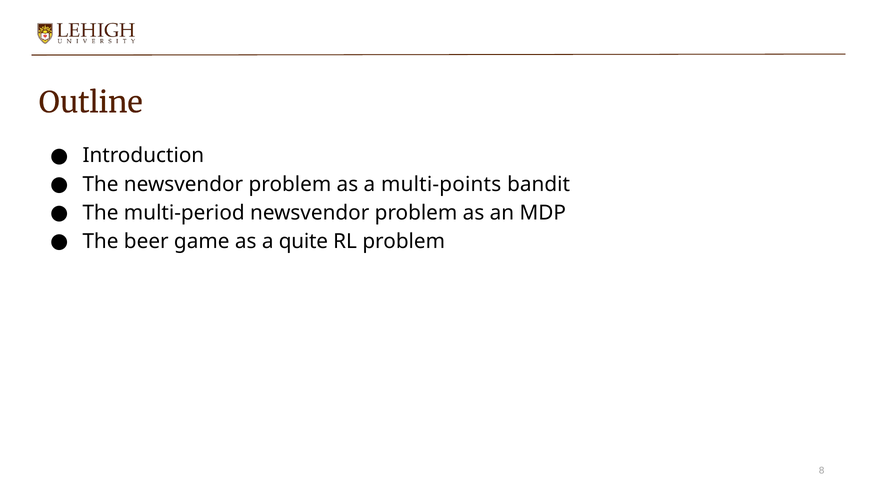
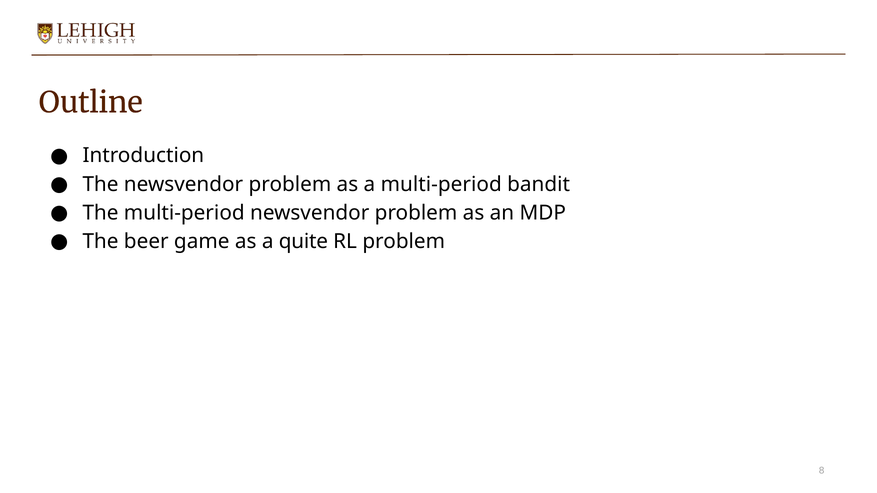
a multi-points: multi-points -> multi-period (441, 184)
